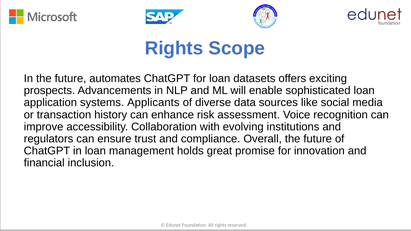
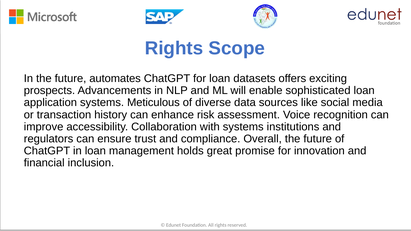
Applicants: Applicants -> Meticulous (153, 103)
with evolving: evolving -> systems (243, 127)
